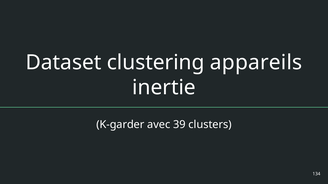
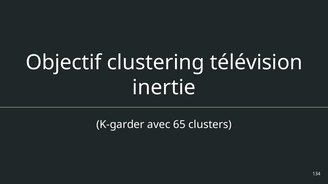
Dataset: Dataset -> Objectif (64, 63)
appareils: appareils -> télévision (256, 63)
39: 39 -> 65 (179, 125)
